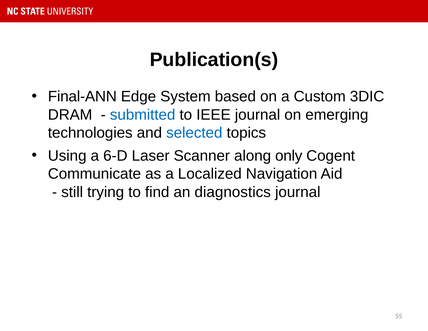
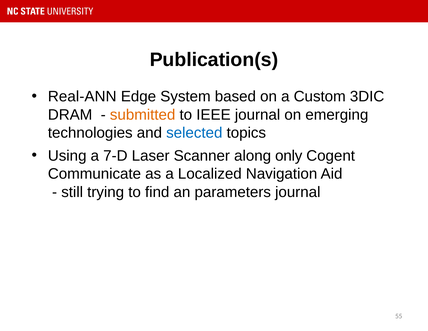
Final-ANN: Final-ANN -> Real-ANN (82, 96)
submitted colour: blue -> orange (143, 115)
6-D: 6-D -> 7-D (115, 156)
diagnostics: diagnostics -> parameters (233, 192)
